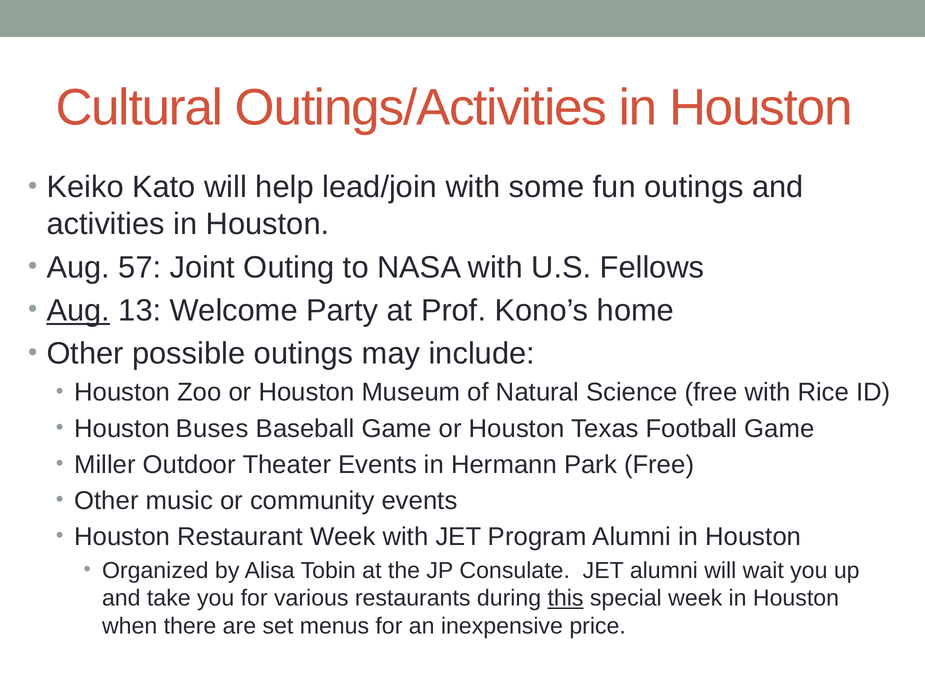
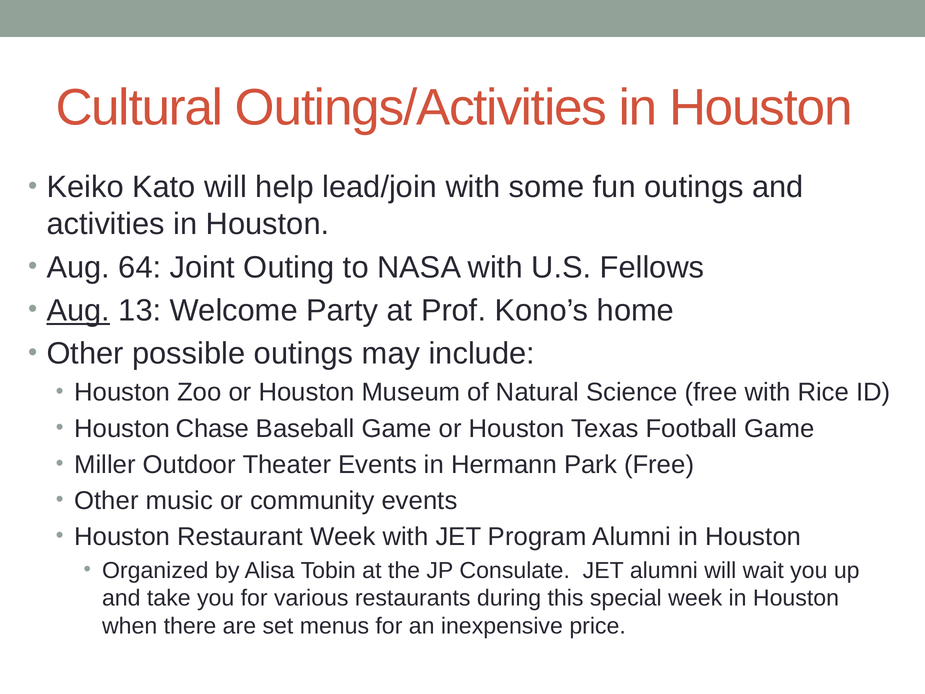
57: 57 -> 64 (140, 267)
Buses: Buses -> Chase (212, 428)
this underline: present -> none (566, 598)
